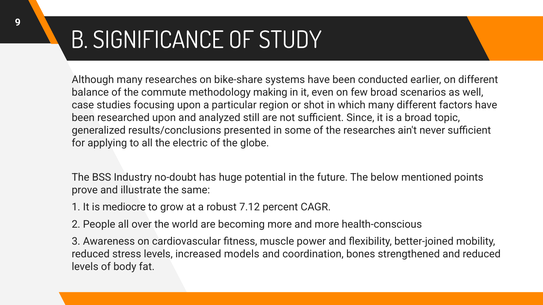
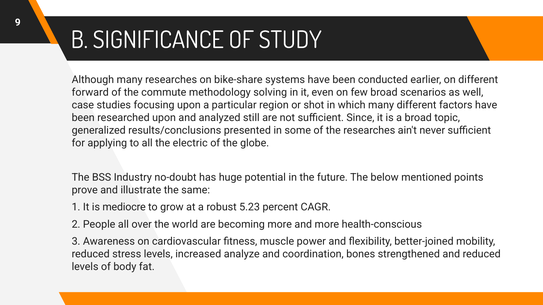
balance: balance -> forward (90, 92)
making: making -> solving (270, 92)
7.12: 7.12 -> 5.23 (250, 207)
models: models -> analyze (242, 254)
